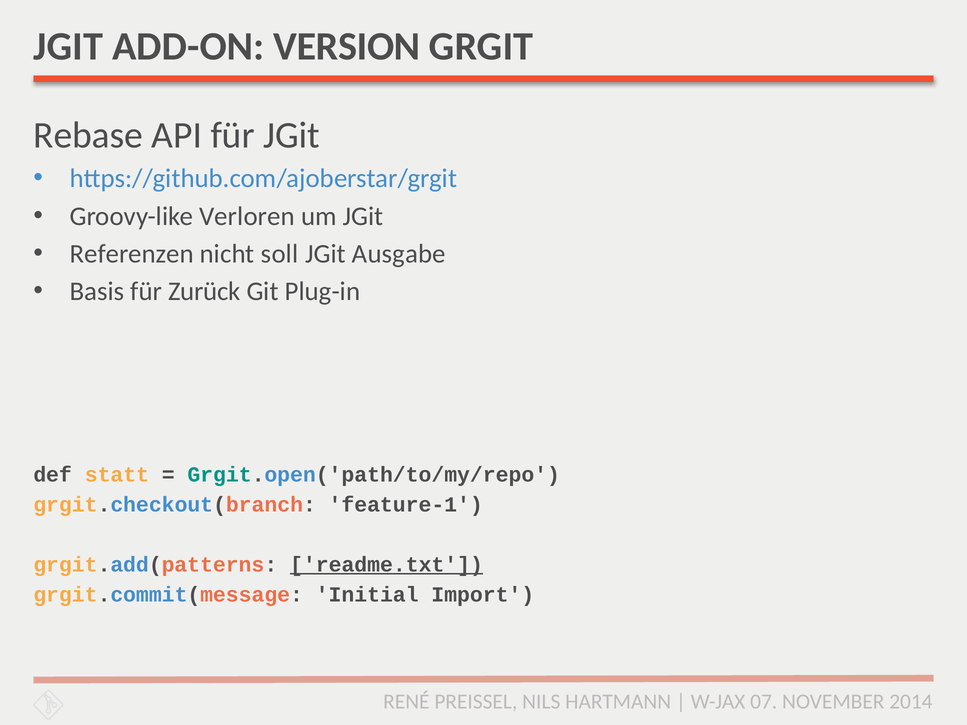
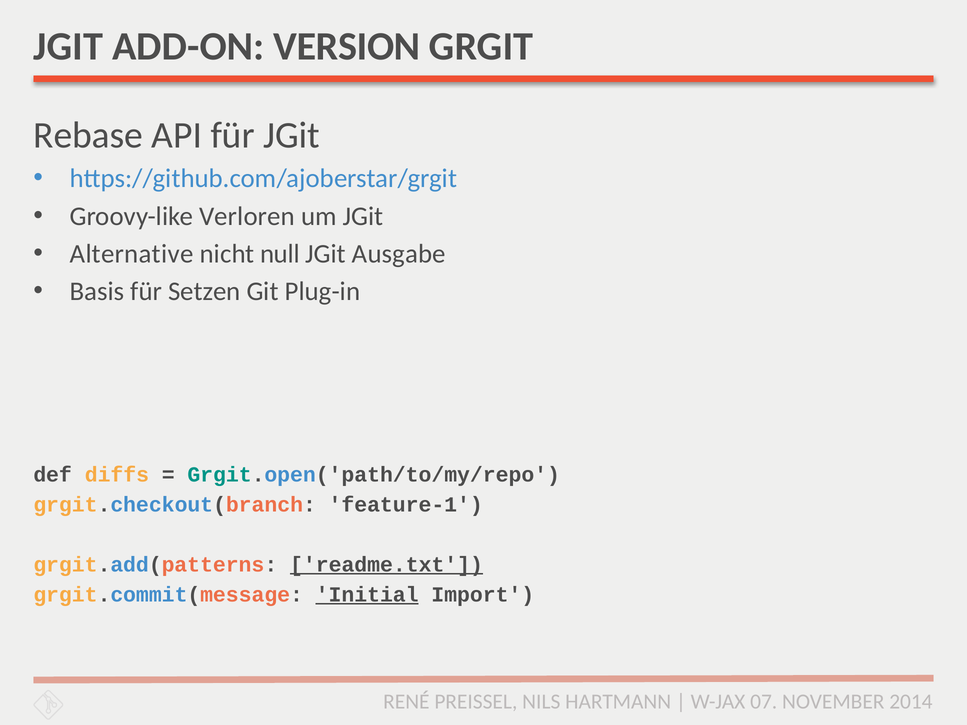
Referenzen: Referenzen -> Alternative (132, 254)
soll: soll -> null (280, 254)
Zurück: Zurück -> Setzen (204, 292)
statt: statt -> diffs (117, 475)
Initial underline: none -> present (367, 595)
